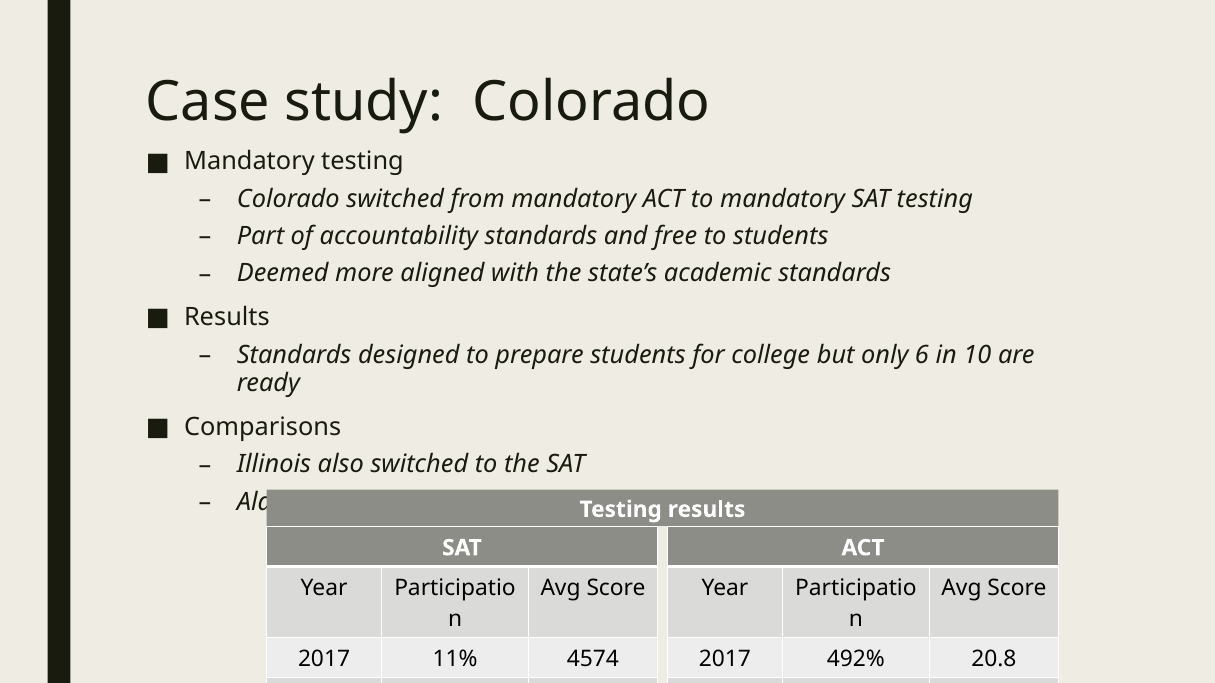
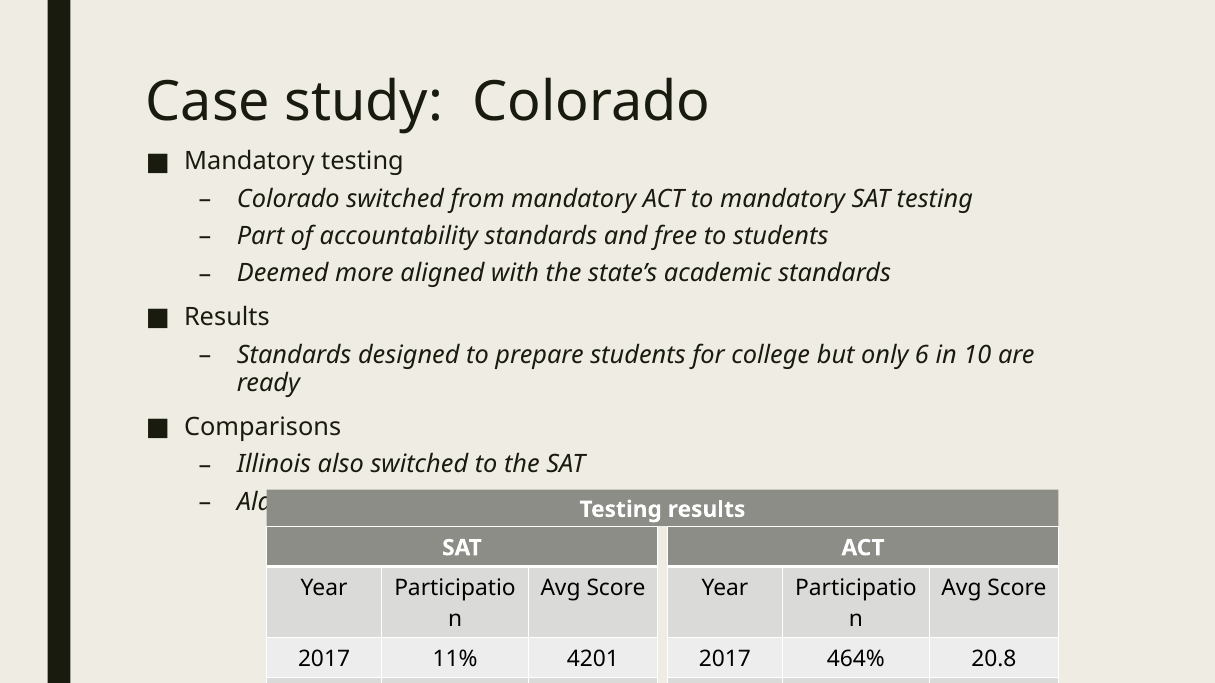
4574: 4574 -> 4201 (593, 659)
492%: 492% -> 464% (856, 659)
